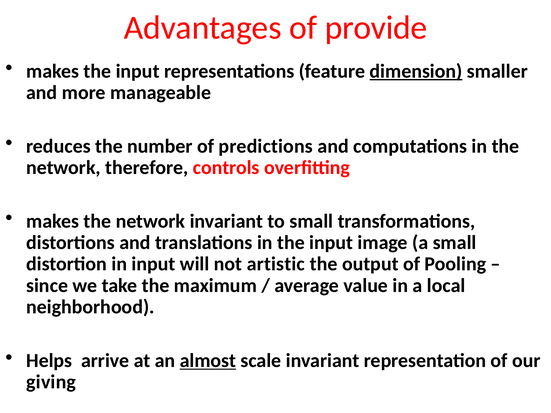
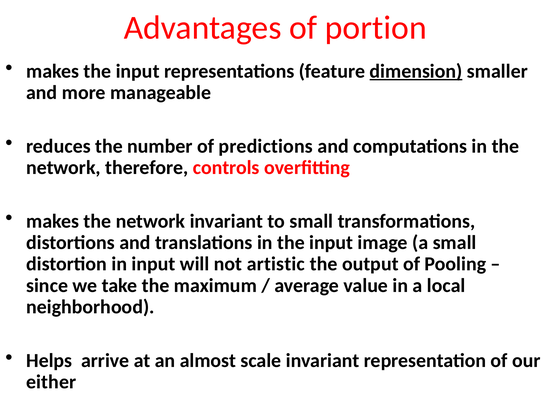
provide: provide -> portion (376, 28)
almost underline: present -> none (208, 361)
giving: giving -> either (51, 382)
